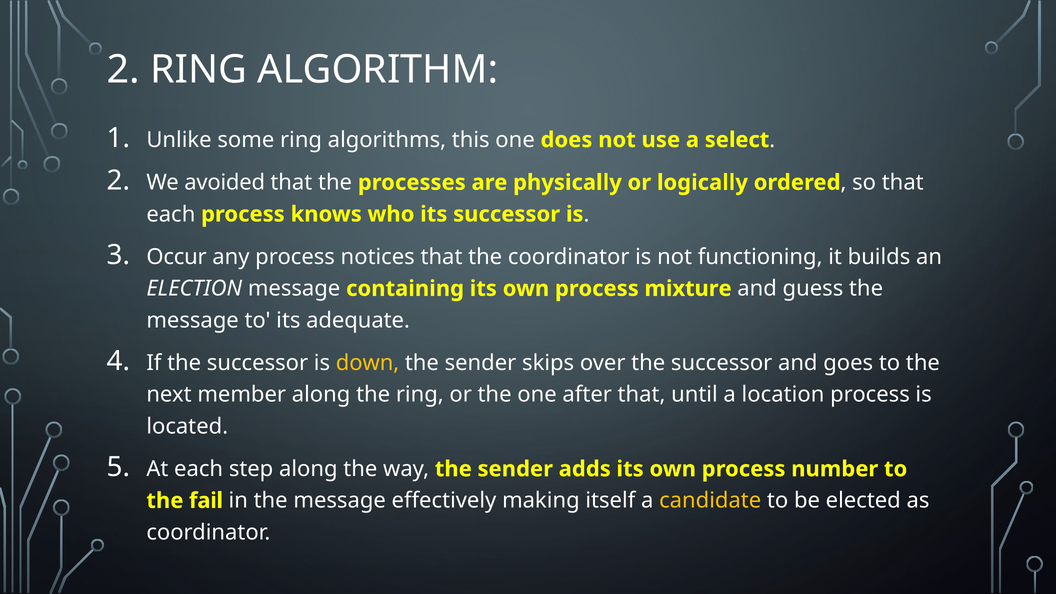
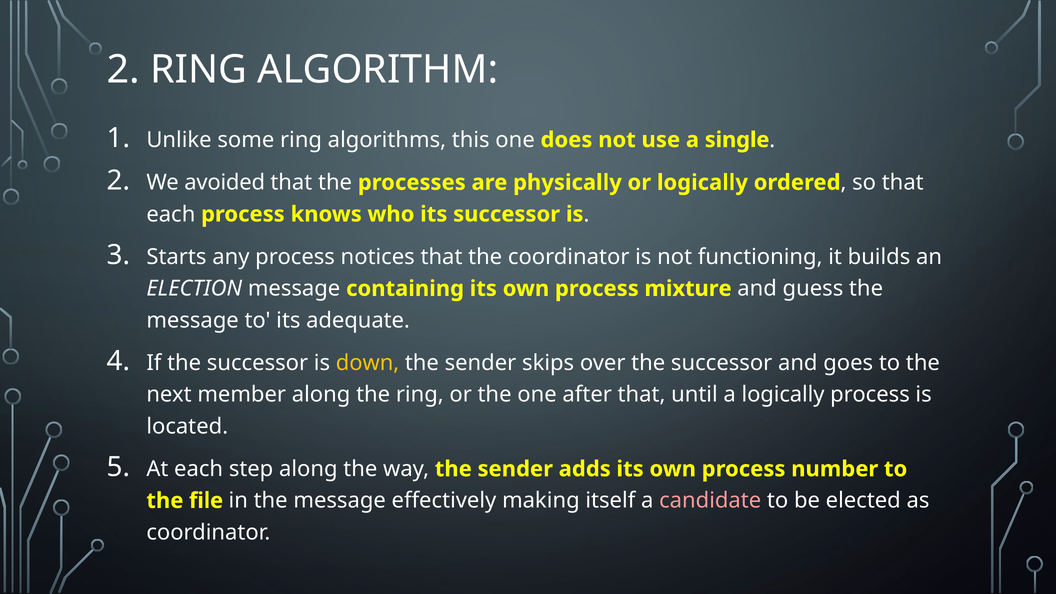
select: select -> single (737, 140)
Occur: Occur -> Starts (176, 257)
a location: location -> logically (783, 395)
fail: fail -> file (206, 501)
candidate colour: yellow -> pink (710, 501)
